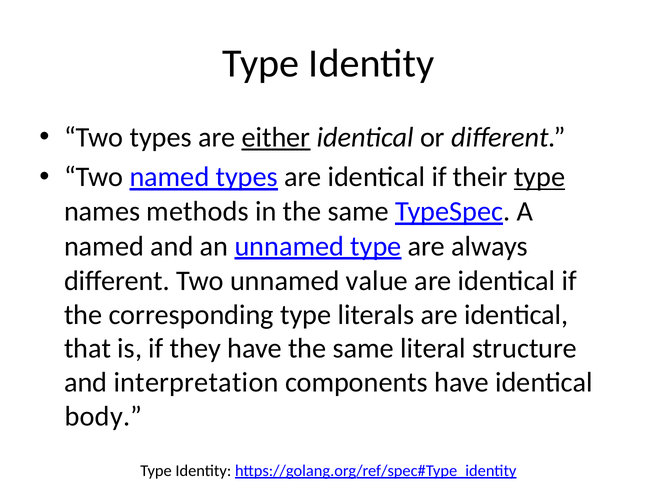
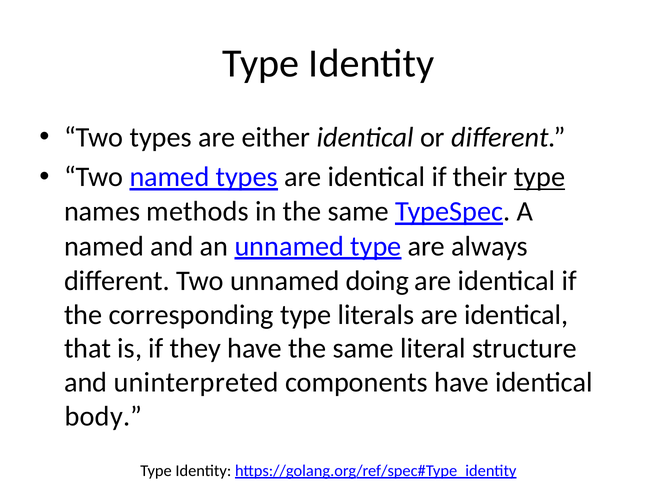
either underline: present -> none (276, 137)
value: value -> doing (377, 281)
interpretation: interpretation -> uninterpreted (196, 382)
